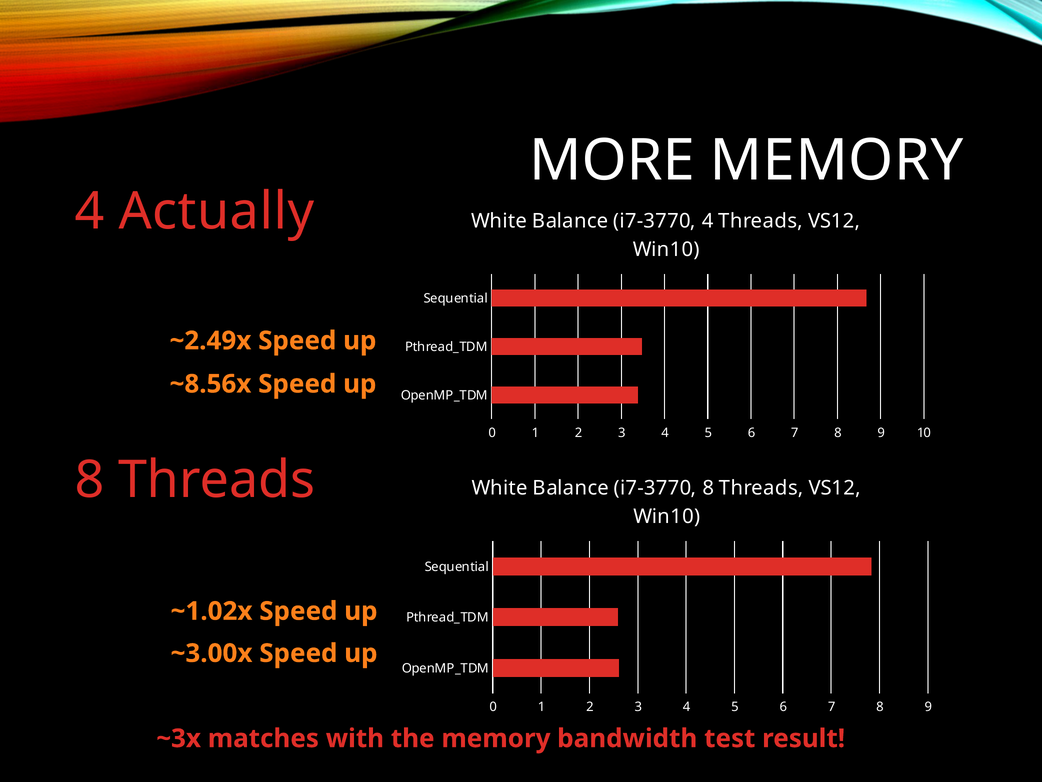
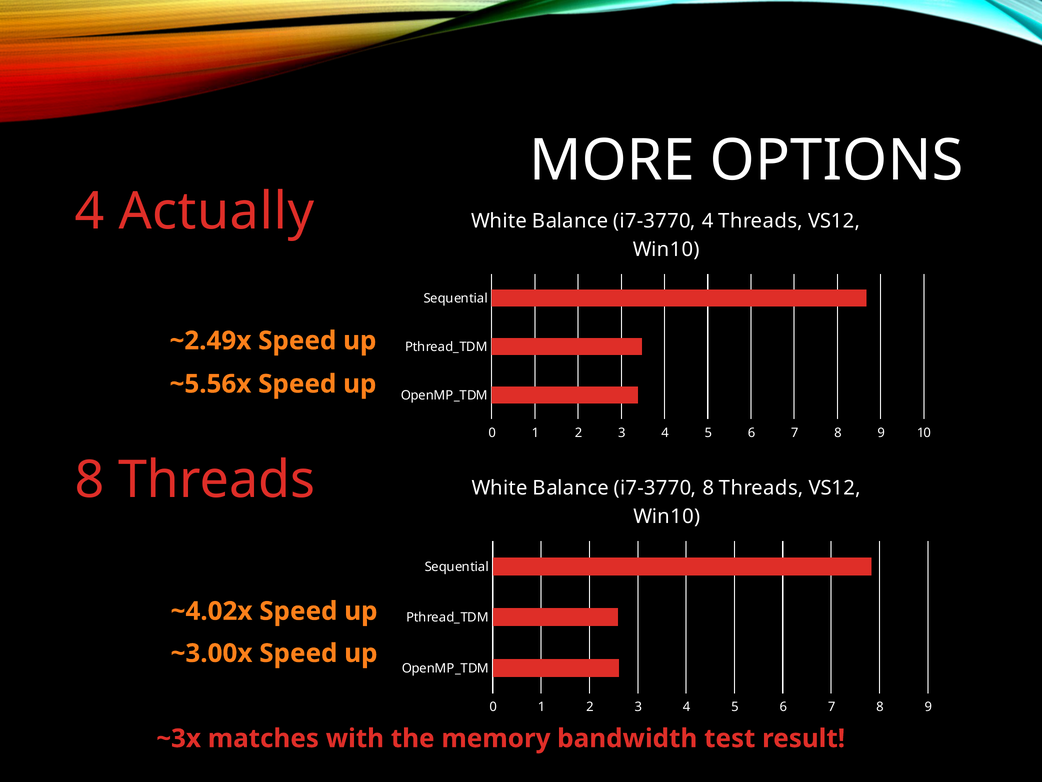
MORE MEMORY: MEMORY -> OPTIONS (837, 160)
~8.56x: ~8.56x -> ~5.56x (210, 384)
~1.02x: ~1.02x -> ~4.02x (212, 611)
